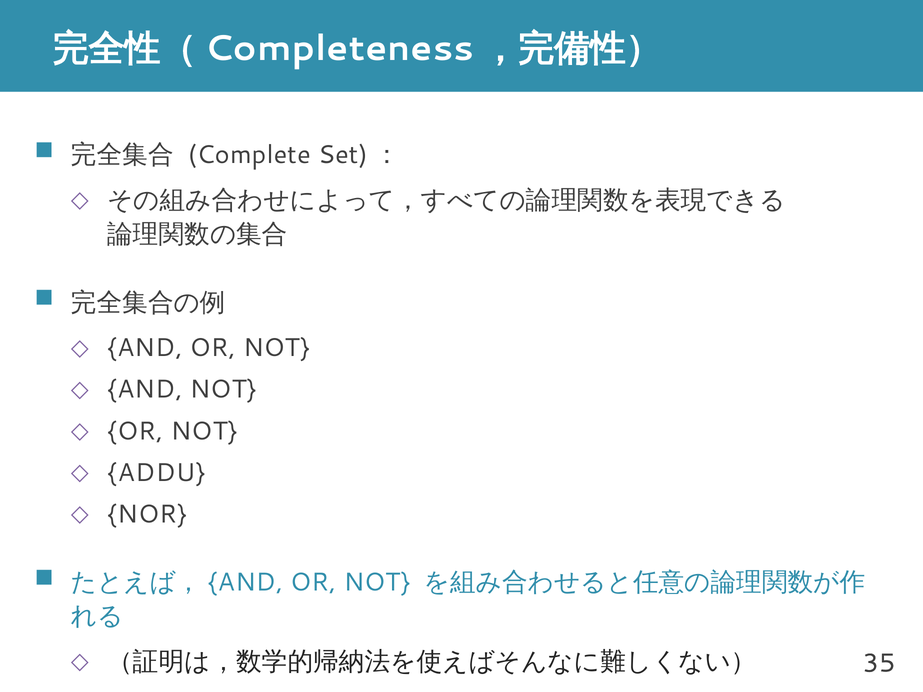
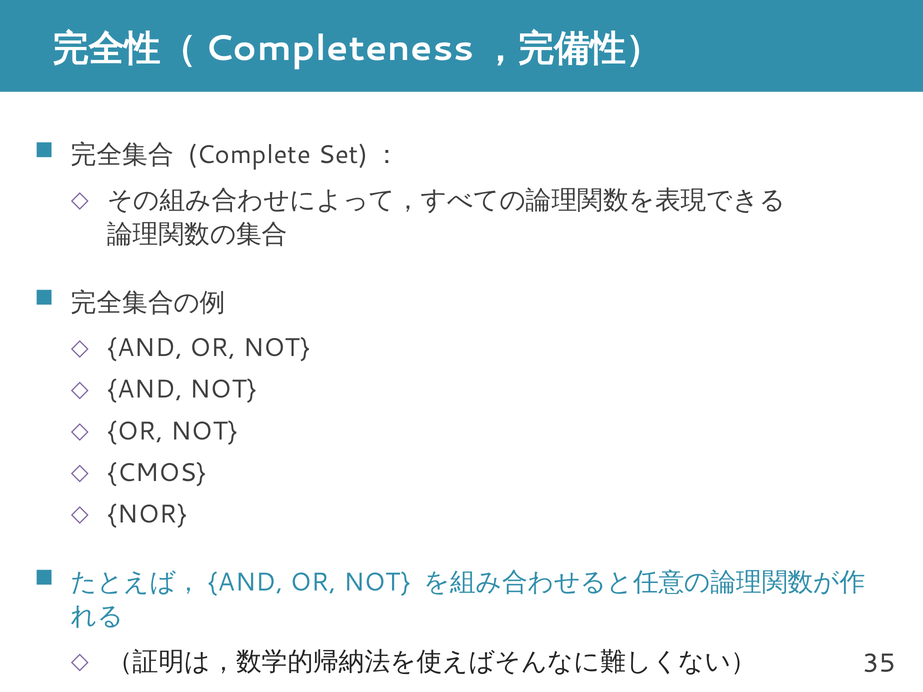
ADDU: ADDU -> CMOS (157, 473)
